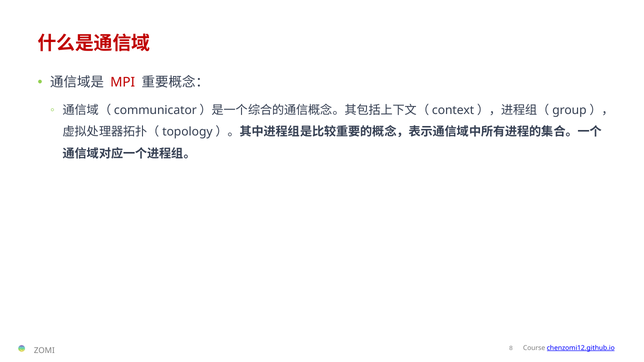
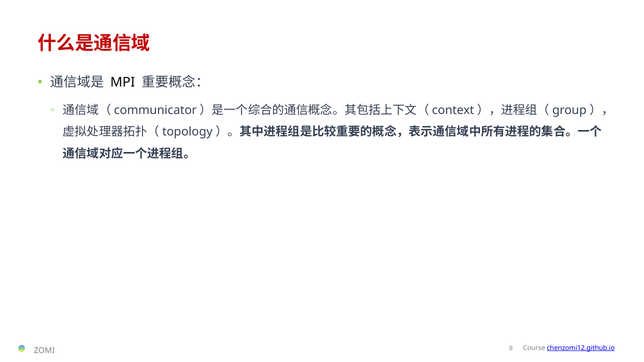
MPI colour: red -> black (123, 82)
